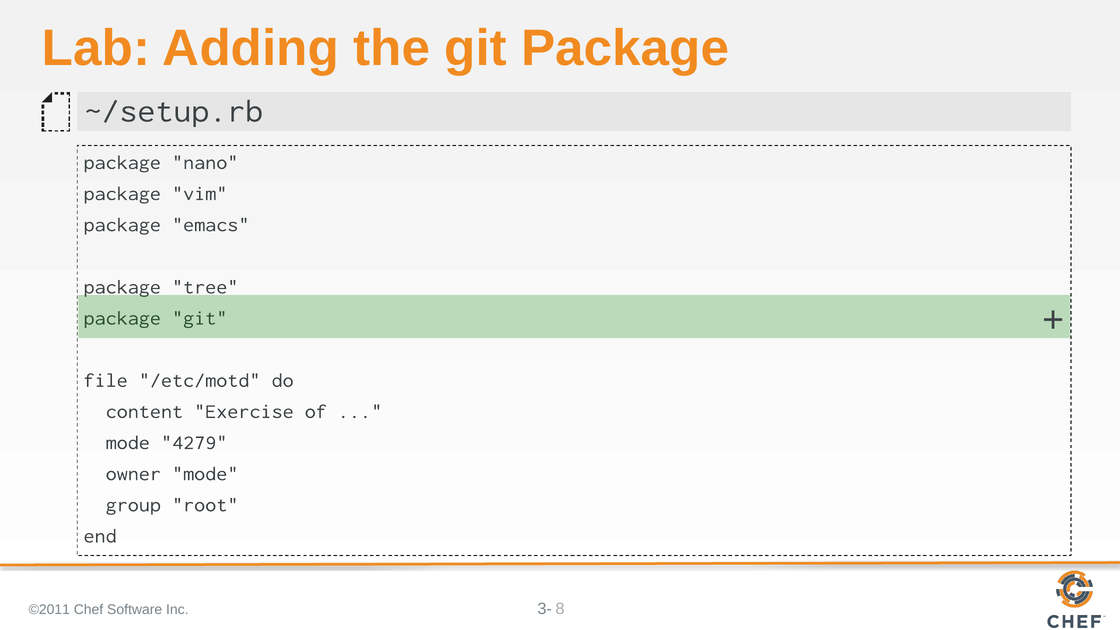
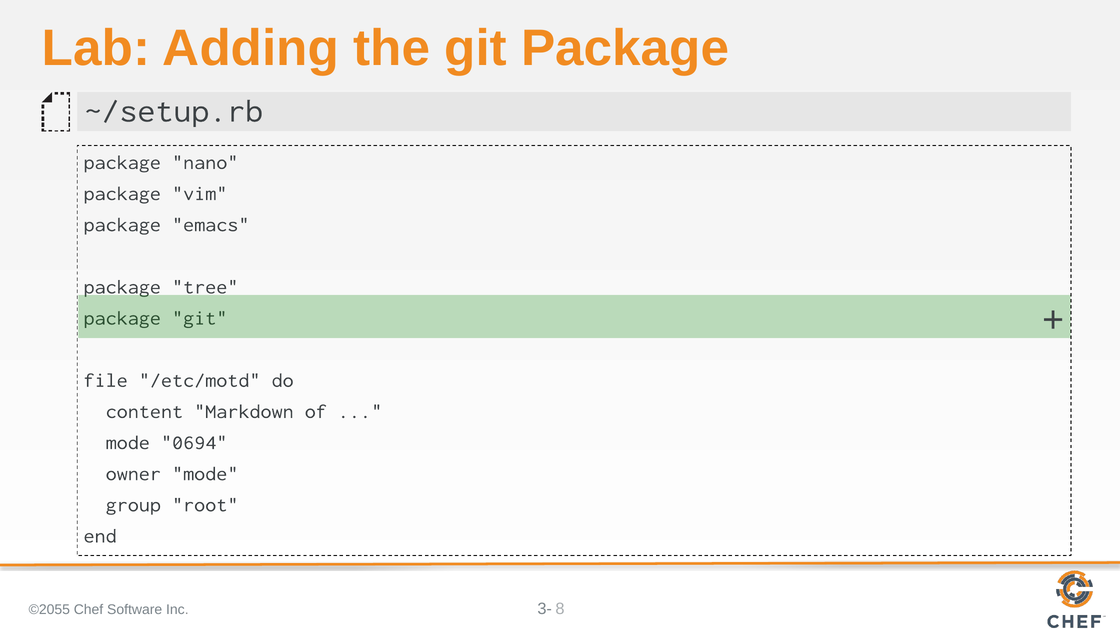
Exercise: Exercise -> Markdown (244, 411)
4279: 4279 -> 0694 (194, 442)
©2011: ©2011 -> ©2055 (49, 610)
